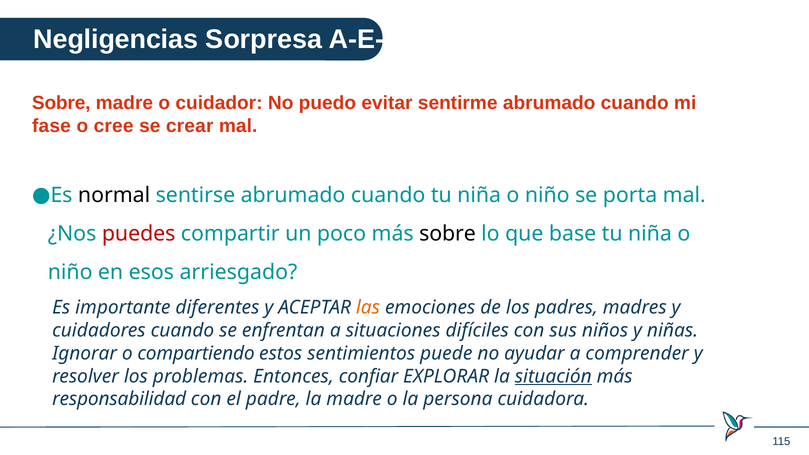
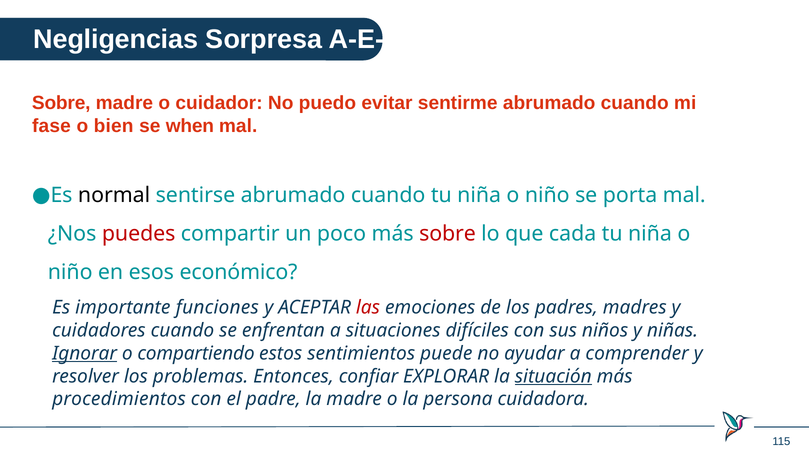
cree: cree -> bien (114, 126)
crear: crear -> when (190, 126)
sobre colour: black -> red (448, 234)
base: base -> cada (573, 234)
arriesgado: arriesgado -> económico (238, 272)
diferentes: diferentes -> funciones (217, 307)
las colour: orange -> red (368, 307)
Ignorar underline: none -> present (85, 353)
responsabilidad: responsabilidad -> procedimientos (119, 399)
